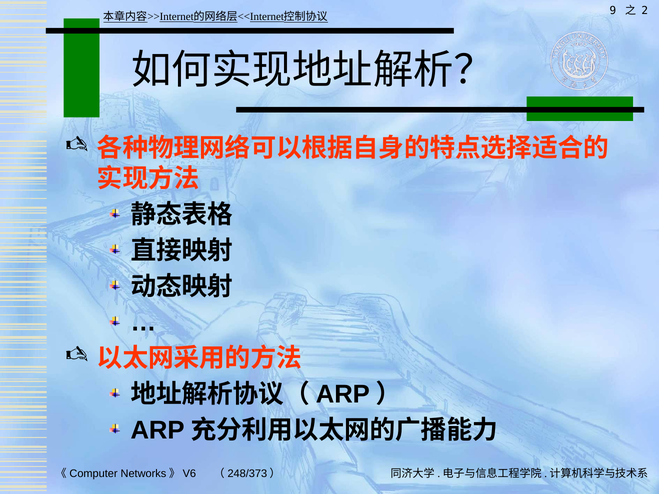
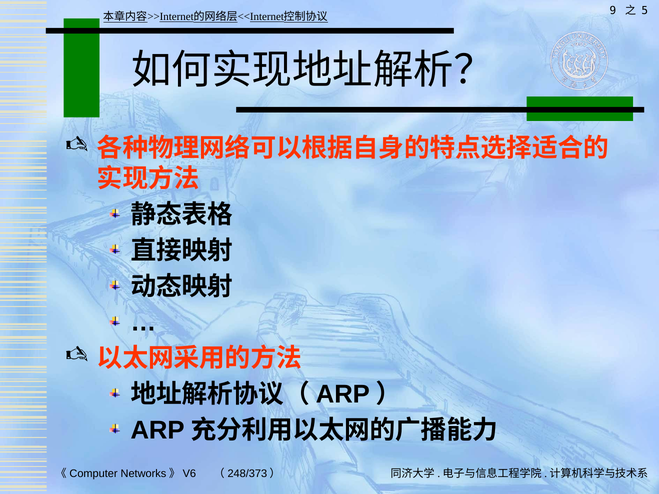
2: 2 -> 5 (645, 11)
